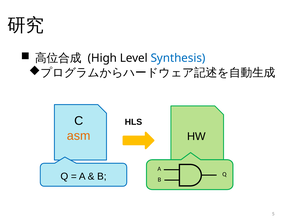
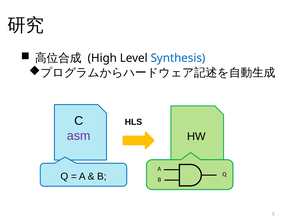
asm colour: orange -> purple (79, 135)
